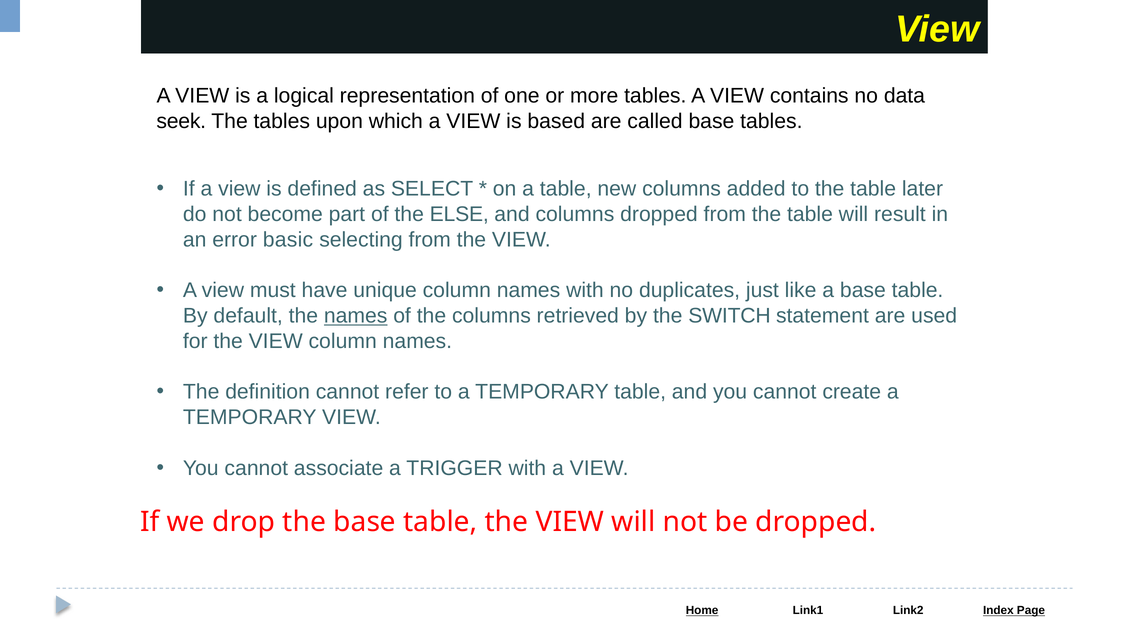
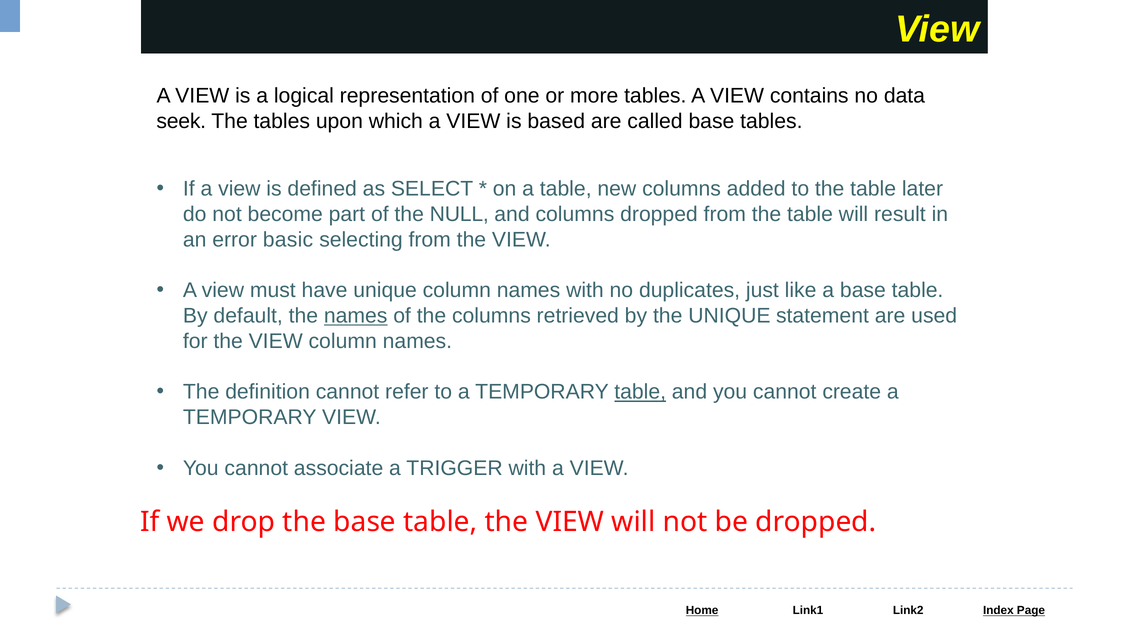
ELSE: ELSE -> NULL (459, 214)
the SWITCH: SWITCH -> UNIQUE (729, 316)
table underline: none -> present (640, 392)
